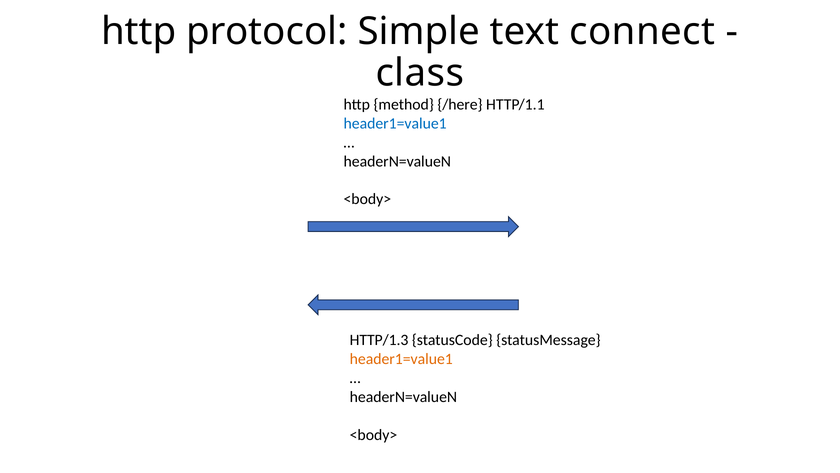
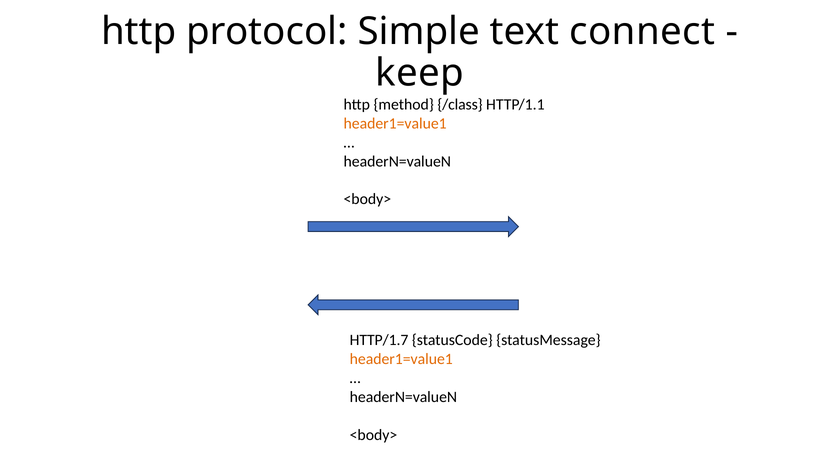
class: class -> keep (420, 73)
/here: /here -> /class (460, 105)
header1=value1 colour: blue -> orange (395, 123)
HTTP/1.3: HTTP/1.3 -> HTTP/1.7 (379, 340)
